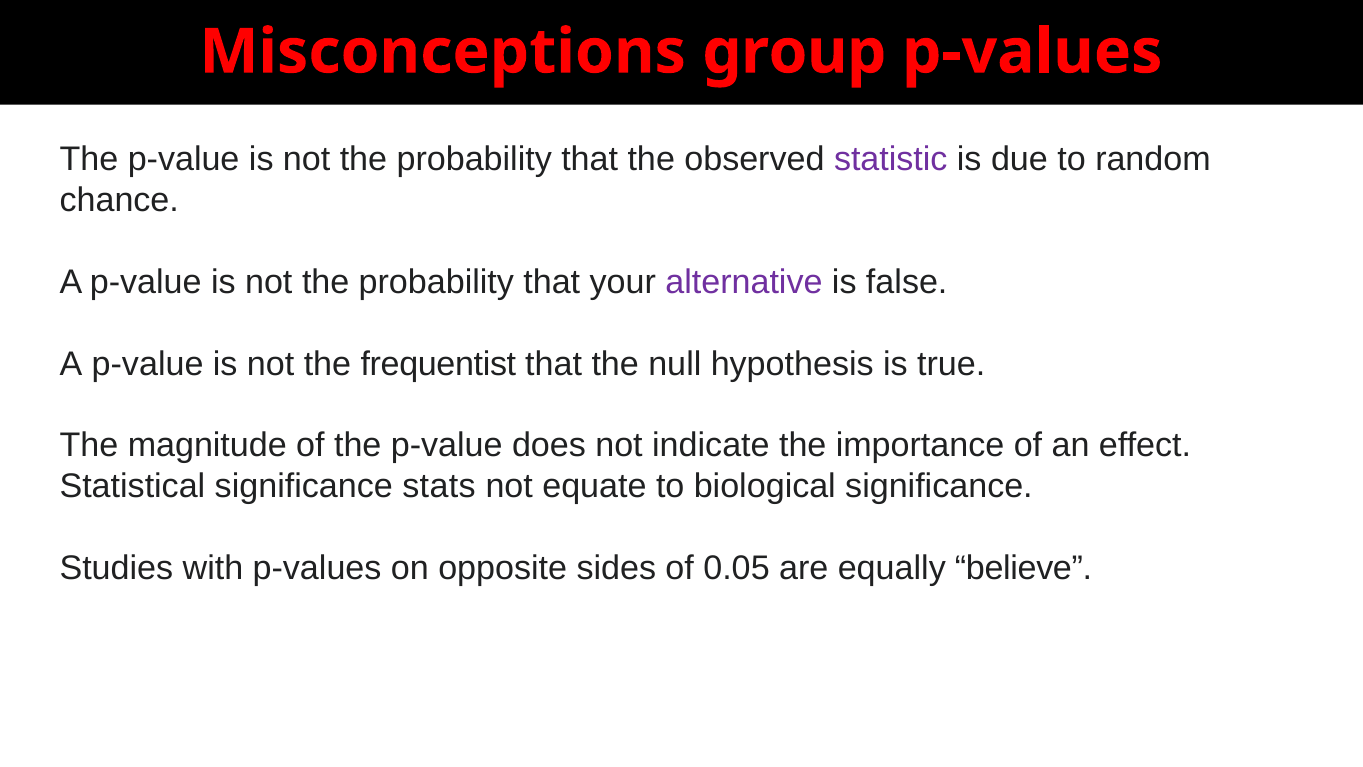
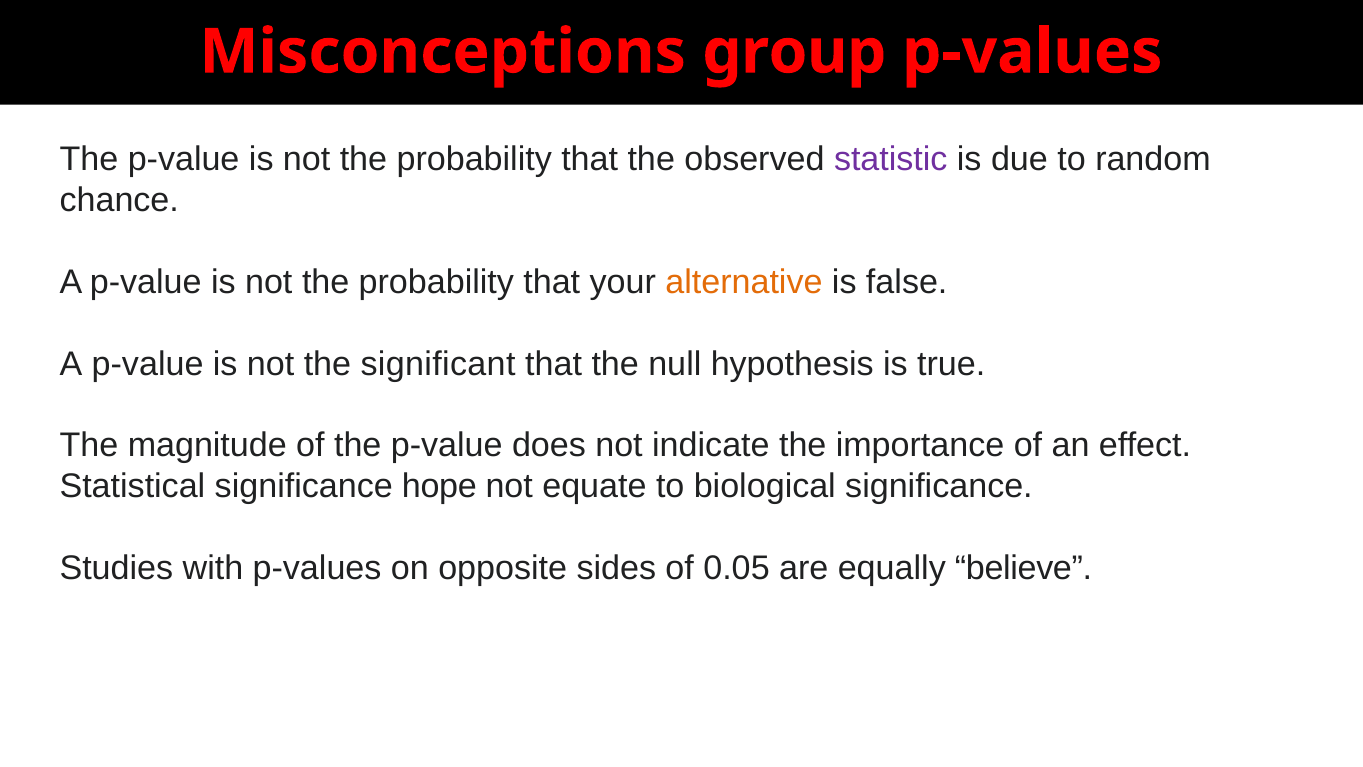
alternative colour: purple -> orange (744, 282)
frequentist: frequentist -> significant (438, 364)
stats: stats -> hope (439, 486)
